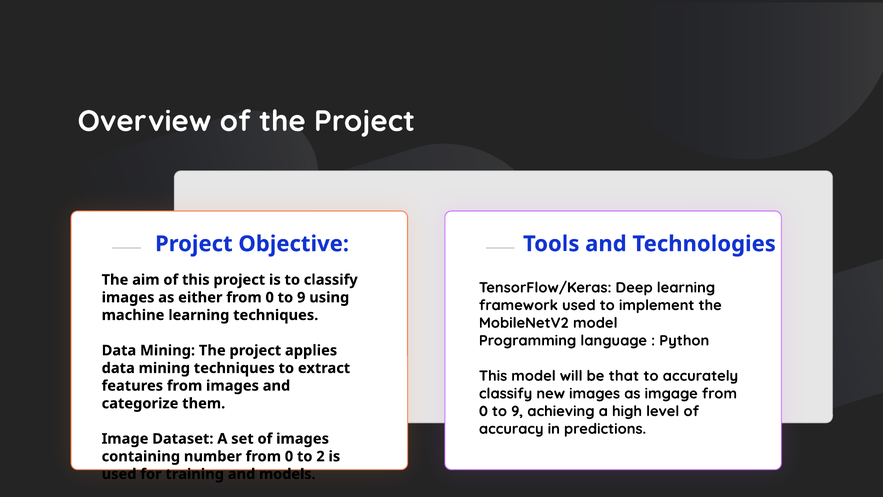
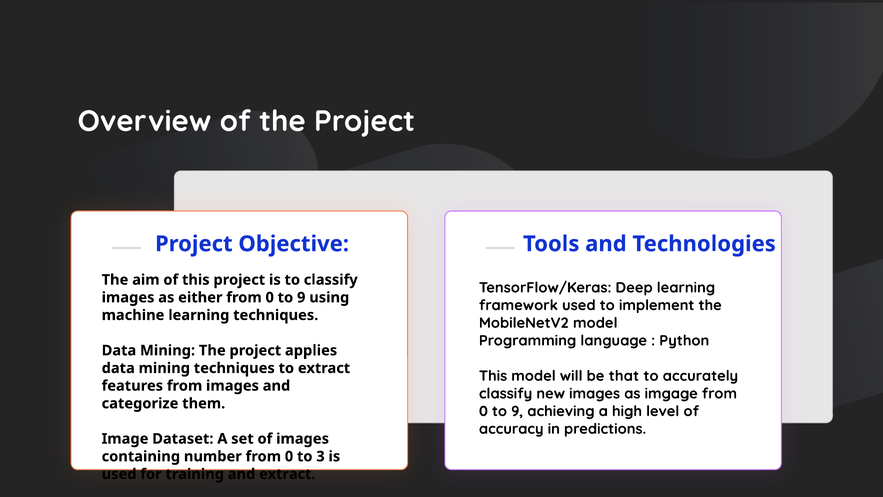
2: 2 -> 3 (321, 456)
and models: models -> extract (287, 474)
